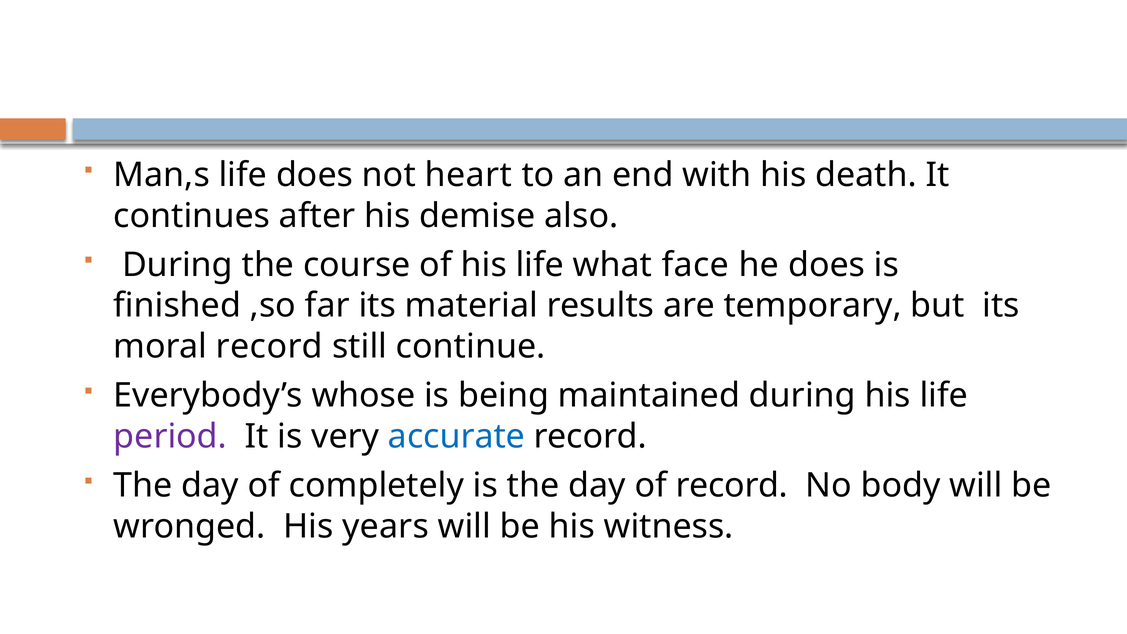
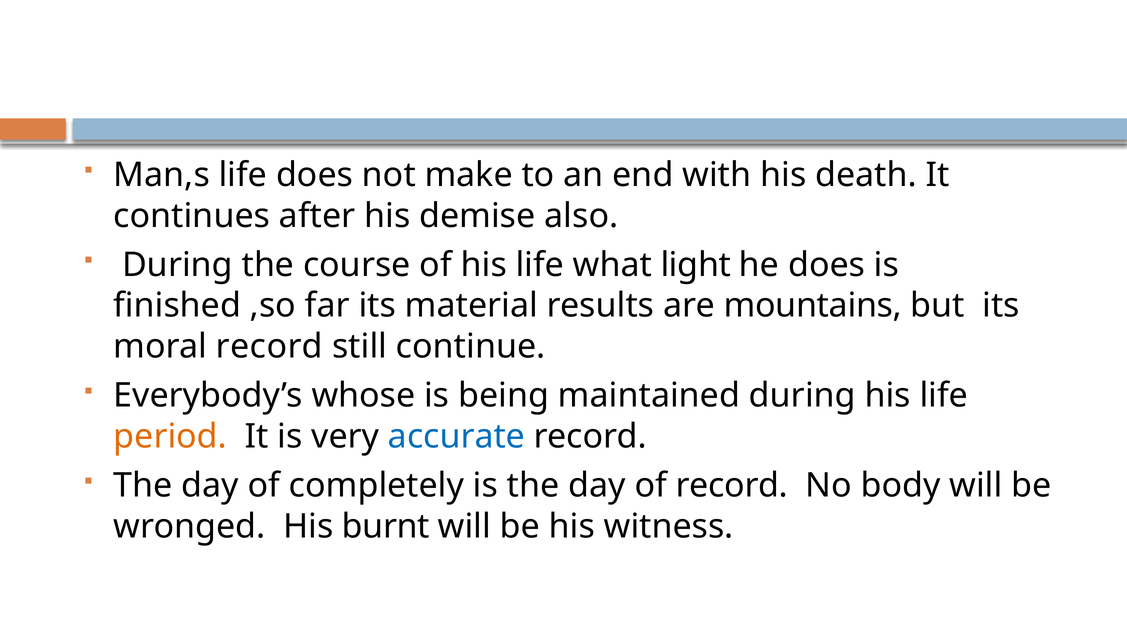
heart: heart -> make (469, 175)
face: face -> light (696, 265)
temporary: temporary -> mountains (813, 306)
period colour: purple -> orange (170, 437)
years: years -> burnt (386, 526)
